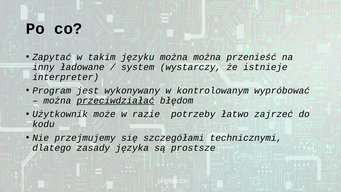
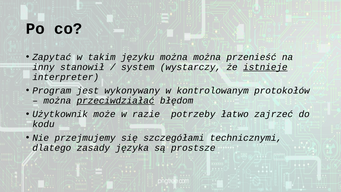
ładowane: ładowane -> stanowił (82, 67)
istnieje underline: none -> present (265, 67)
wypróbować: wypróbować -> protokołów (282, 90)
